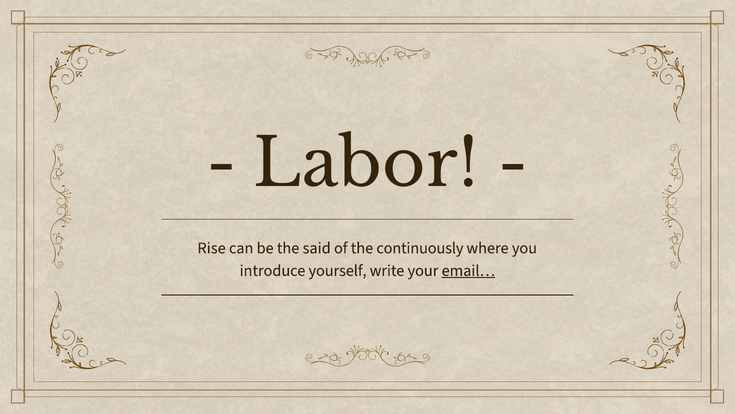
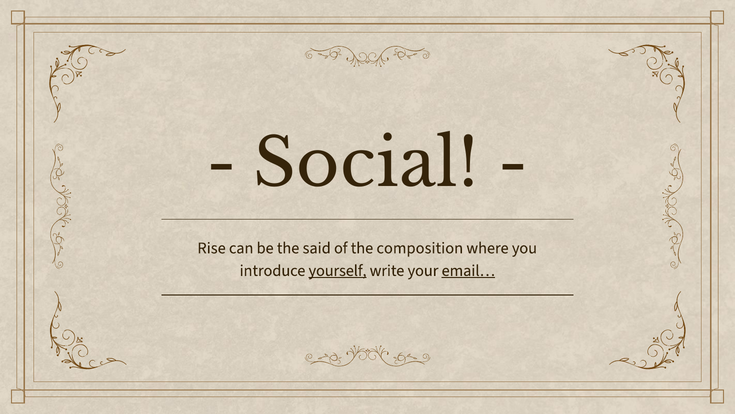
Labor: Labor -> Social (366, 164)
continuously: continuously -> composition (420, 248)
yourself underline: none -> present (338, 270)
